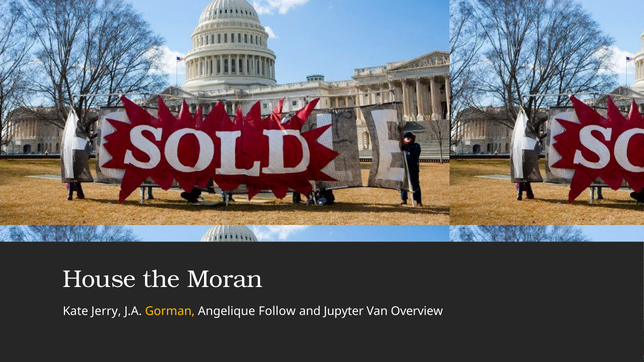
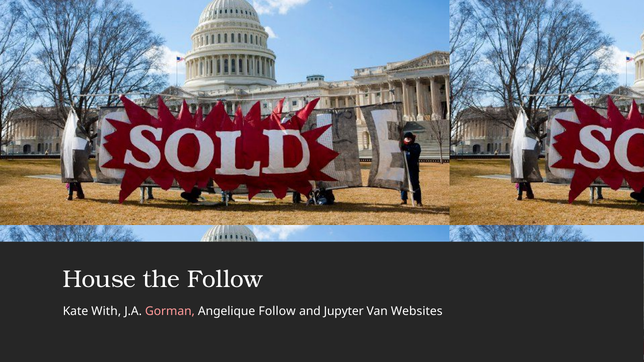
the Moran: Moran -> Follow (225, 280)
Jerry: Jerry -> With (106, 311)
Gorman colour: yellow -> pink (170, 311)
Overview: Overview -> Websites (417, 311)
